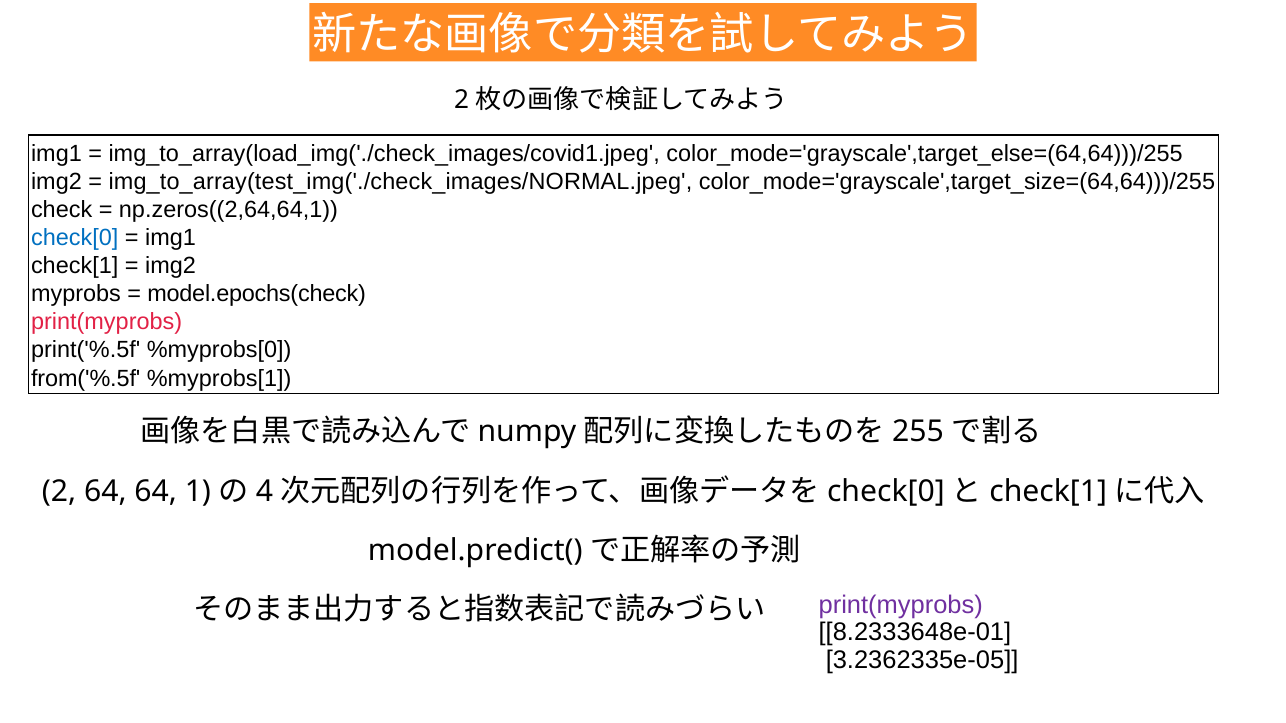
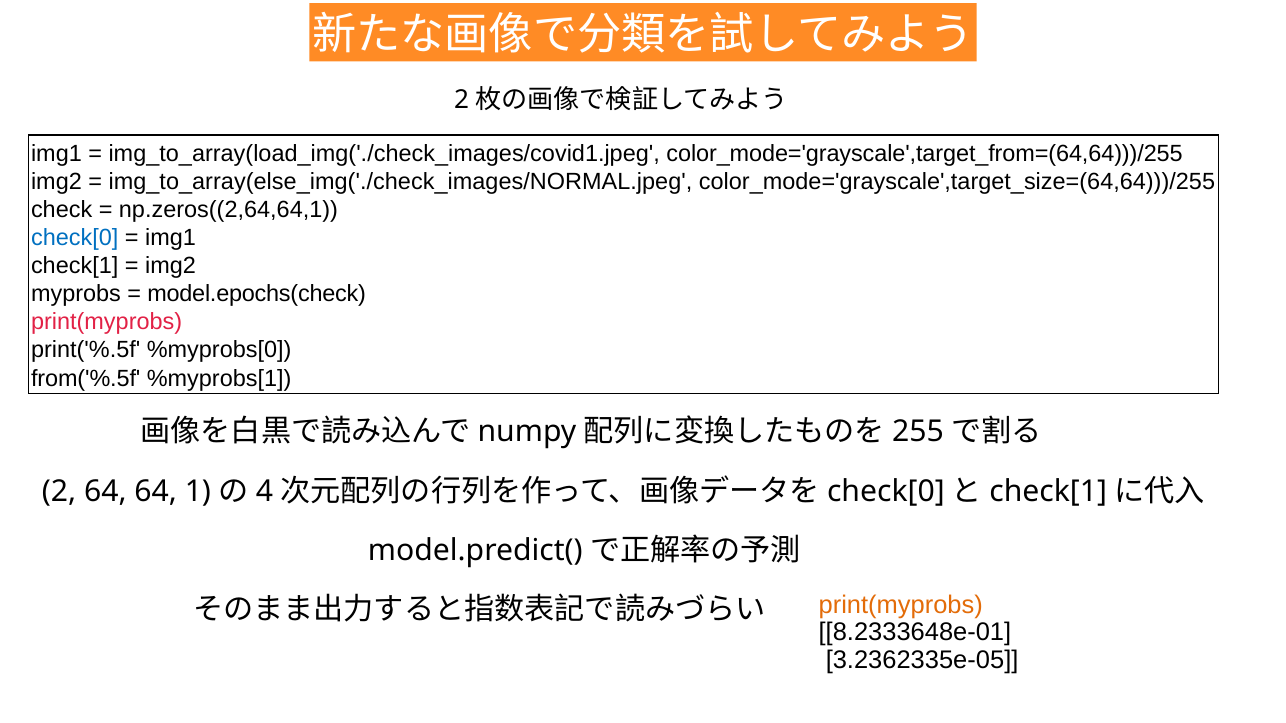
color_mode='grayscale',target_else=(64,64)))/255: color_mode='grayscale',target_else=(64,64)))/255 -> color_mode='grayscale',target_from=(64,64)))/255 (925, 153)
img_to_array(test_img('./check_images/NORMAL.jpeg: img_to_array(test_img('./check_images/NORMAL.jpeg -> img_to_array(else_img('./check_images/NORMAL.jpeg (400, 182)
print(myprobs colour: purple -> orange (901, 605)
